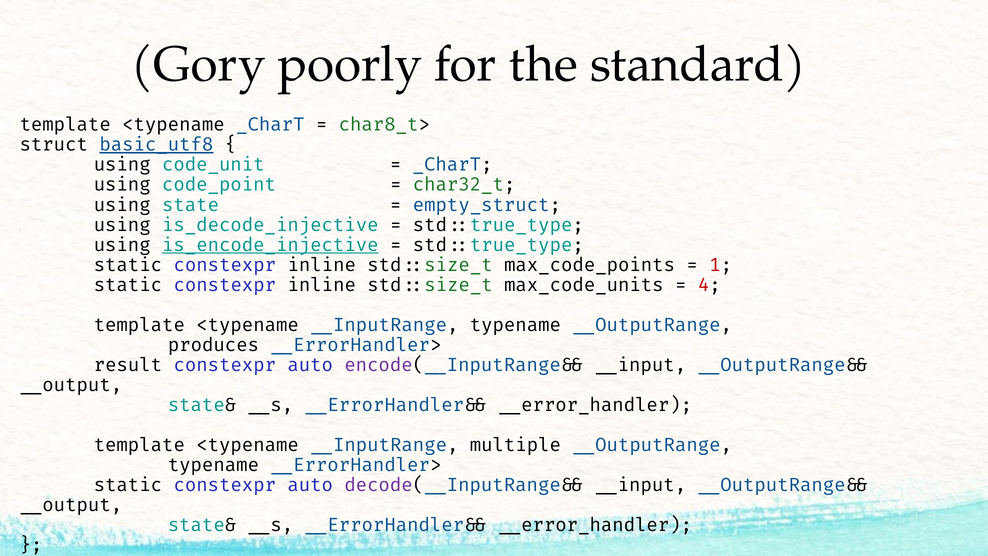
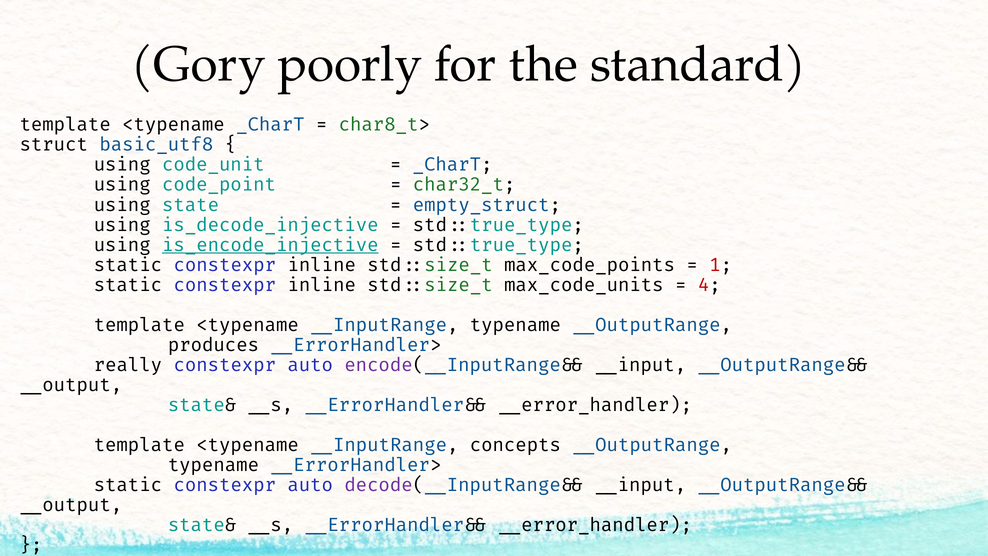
basic_utf8 underline: present -> none (156, 145)
result: result -> really (128, 365)
multiple: multiple -> concepts (515, 445)
